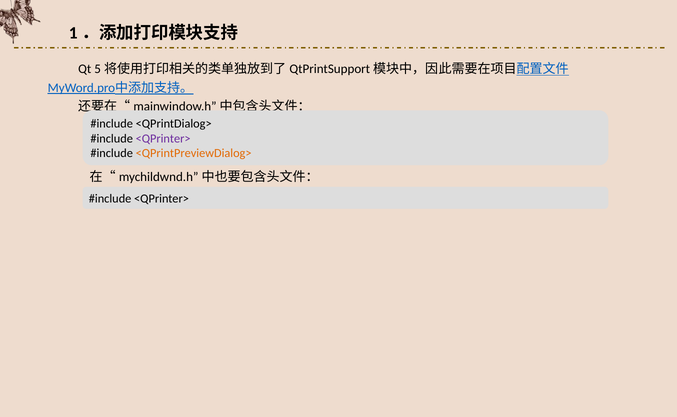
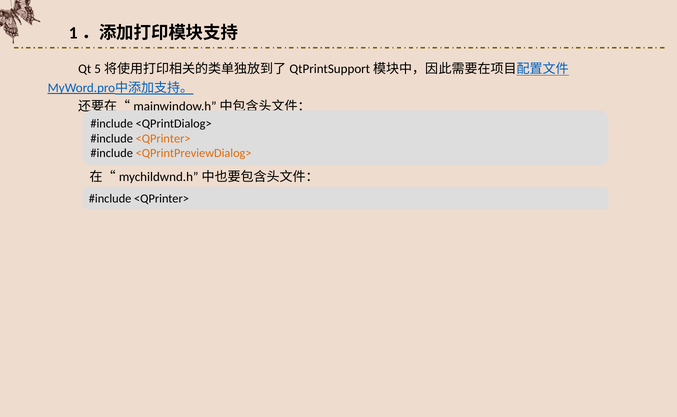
<QPrinter> colour: purple -> orange (163, 138)
